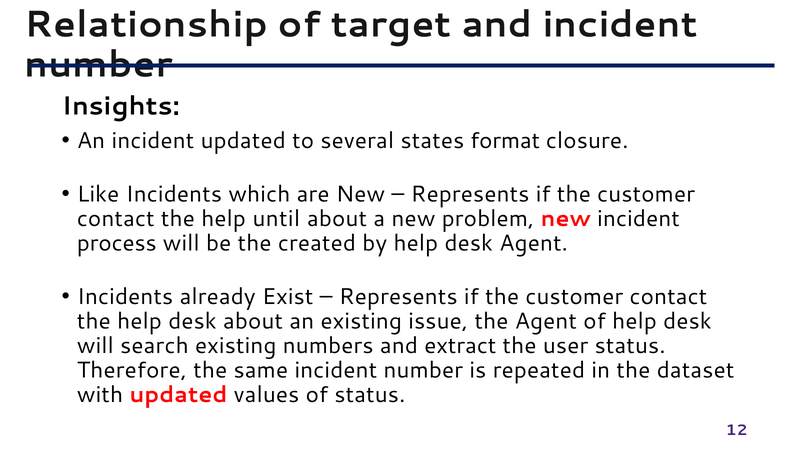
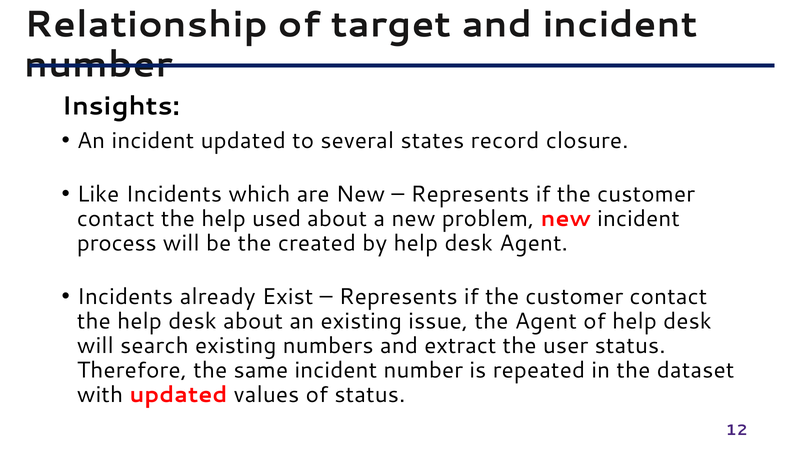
format: format -> record (505, 141)
until: until -> used (277, 219)
